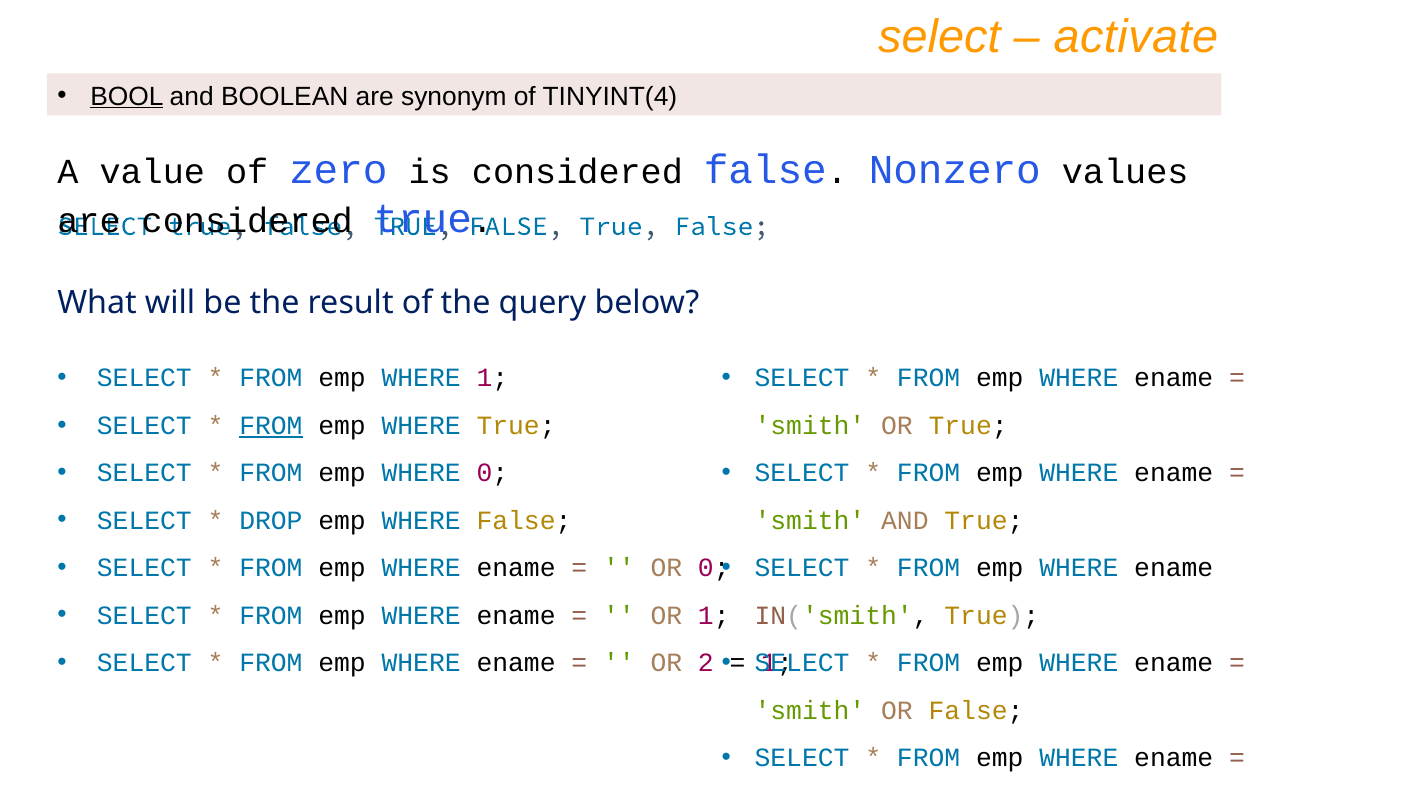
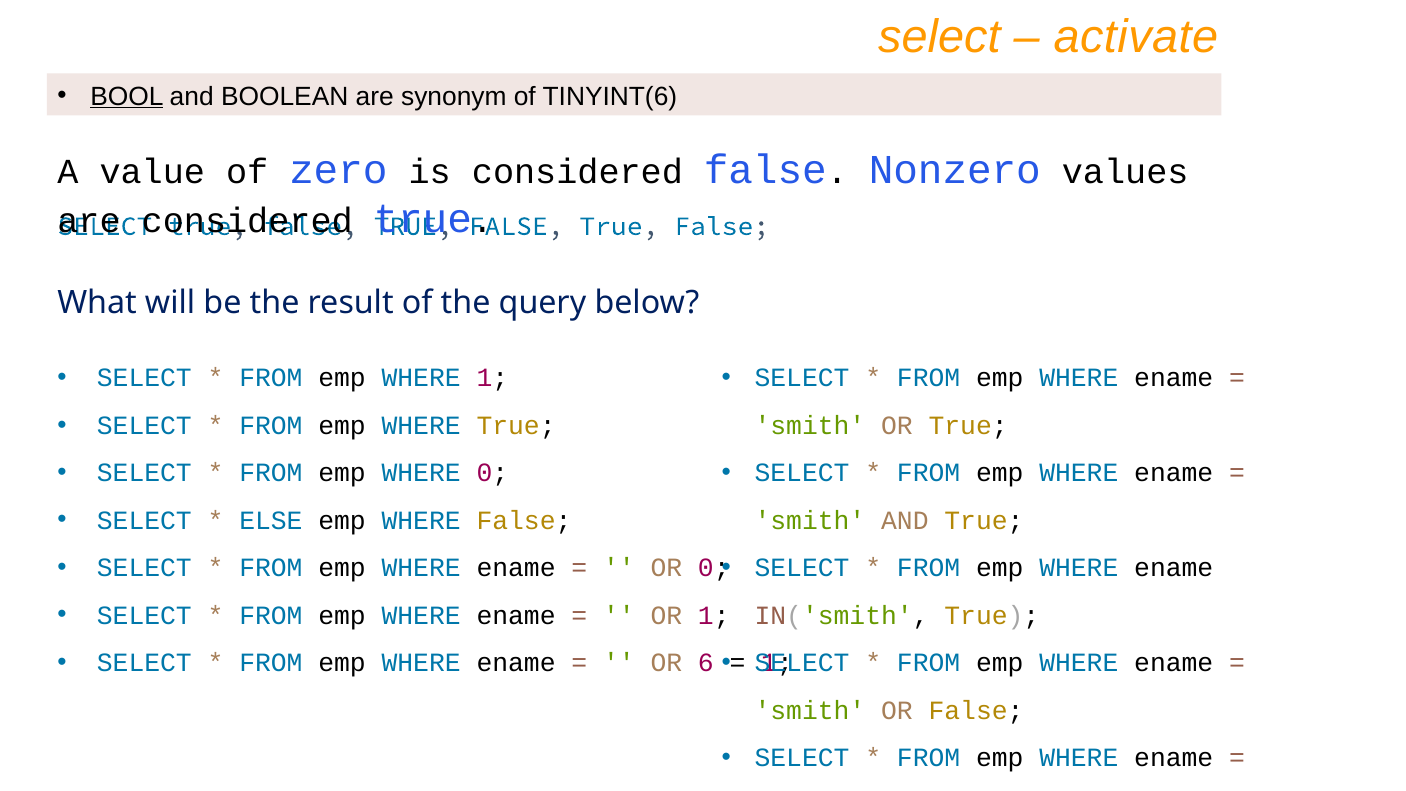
TINYINT(4: TINYINT(4 -> TINYINT(6 (610, 96)
FROM underline: present -> none (271, 426)
DROP: DROP -> ELSE (271, 521)
2: 2 -> 6 (706, 663)
